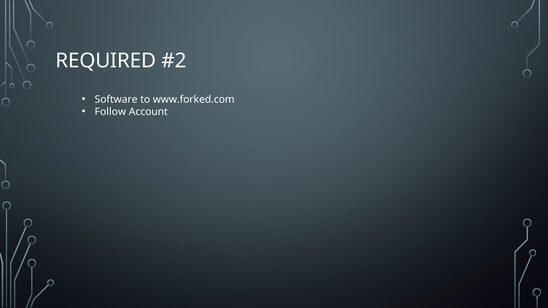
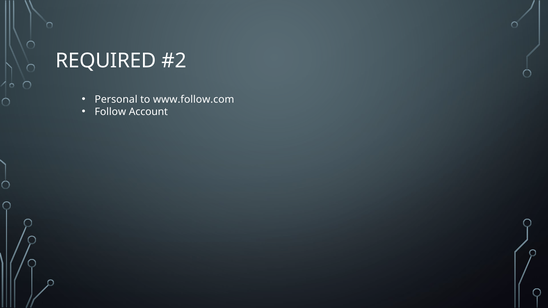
Software: Software -> Personal (116, 99)
www.forked.com: www.forked.com -> www.follow.com (194, 99)
